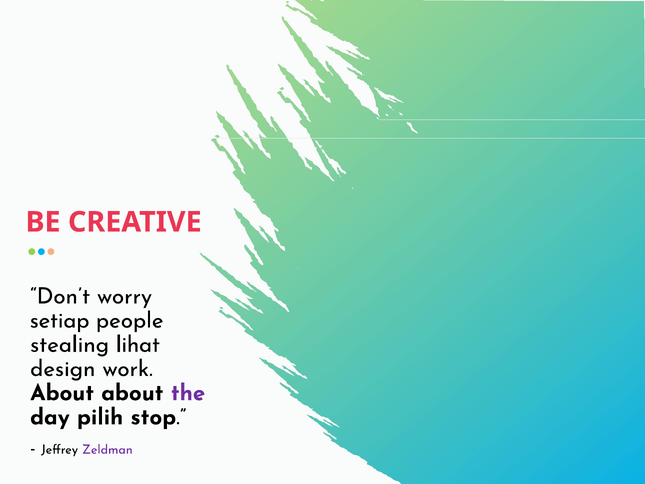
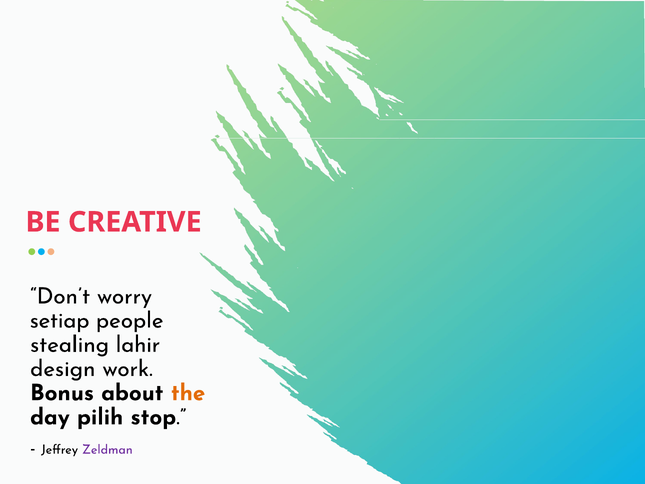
lihat: lihat -> lahir (138, 344)
About: About -> Bonus (62, 393)
the colour: purple -> orange (188, 393)
